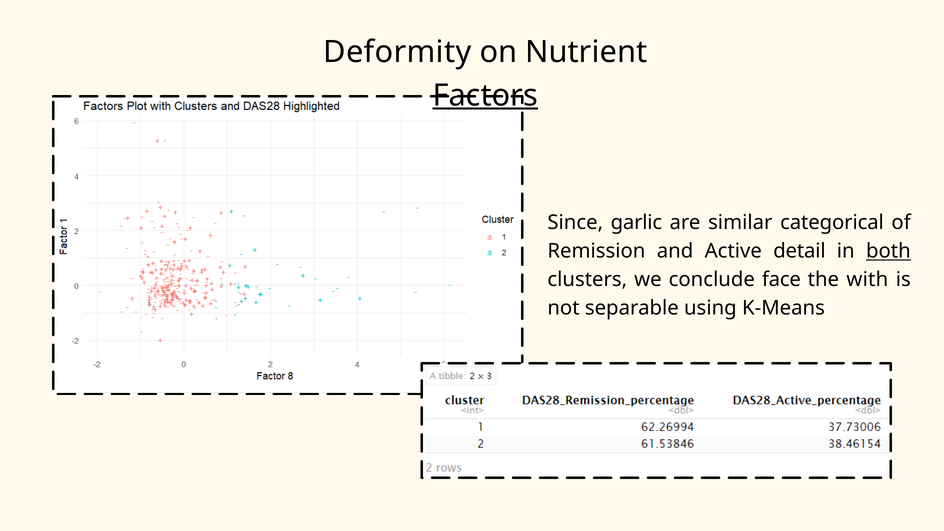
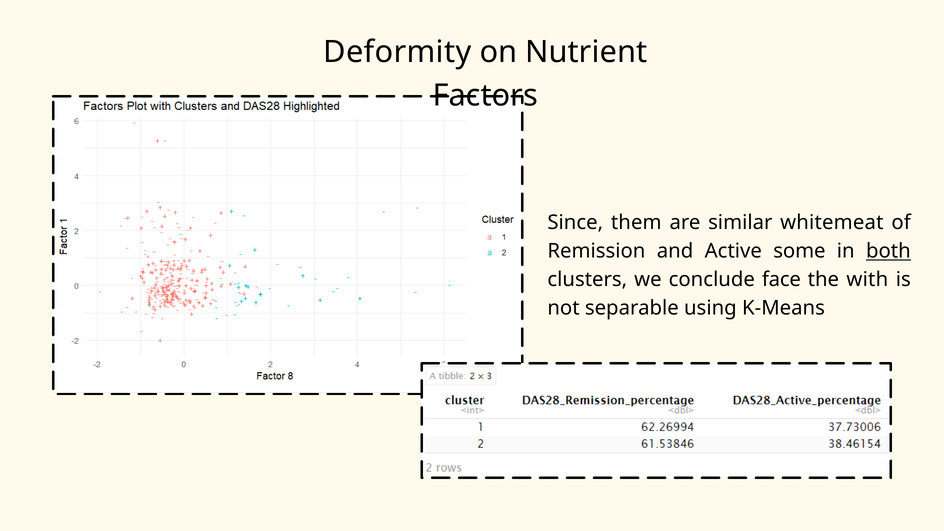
Factors underline: present -> none (485, 95)
garlic: garlic -> them (636, 223)
categorical: categorical -> whitemeat (832, 223)
detail: detail -> some (799, 251)
